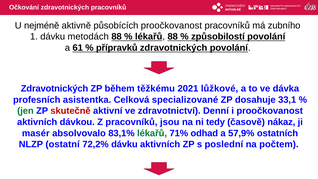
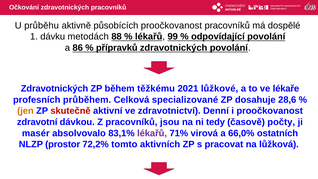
nejméně: nejméně -> průběhu (42, 26)
zubního: zubního -> dospělé (284, 26)
lékařů 88: 88 -> 99 (173, 37)
způsobilostí: způsobilostí -> odpovídající (218, 37)
61: 61 -> 86 (78, 48)
dávka: dávka -> lékaře (286, 89)
asistentka: asistentka -> průběhem (87, 100)
33,1: 33,1 -> 28,6 (287, 100)
jen colour: green -> orange (25, 111)
aktivních: aktivních -> zdravotní (37, 122)
nákaz: nákaz -> počty (281, 122)
lékařů colour: green -> purple (152, 133)
odhad: odhad -> virová (204, 133)
57,9%: 57,9% -> 66,0% (241, 133)
ostatní: ostatní -> prostor (63, 144)
72,2% dávku: dávku -> tomto (124, 144)
poslední: poslední -> pracovat (224, 144)
počtem: počtem -> lůžková (279, 144)
